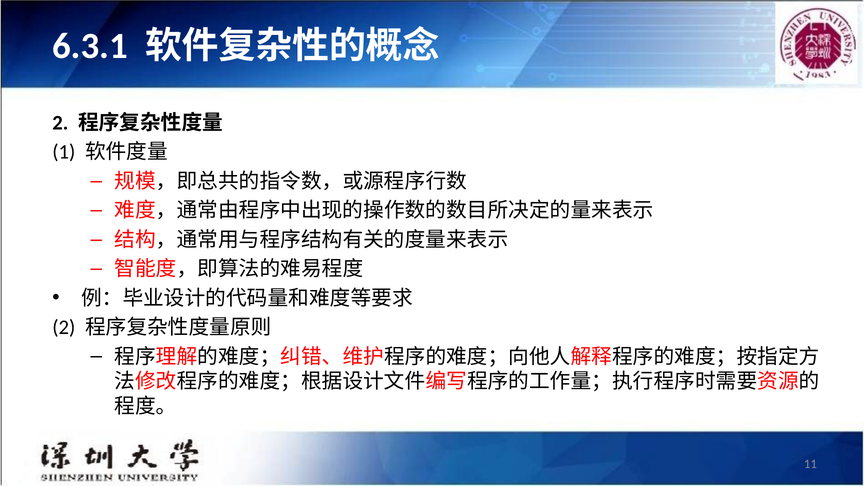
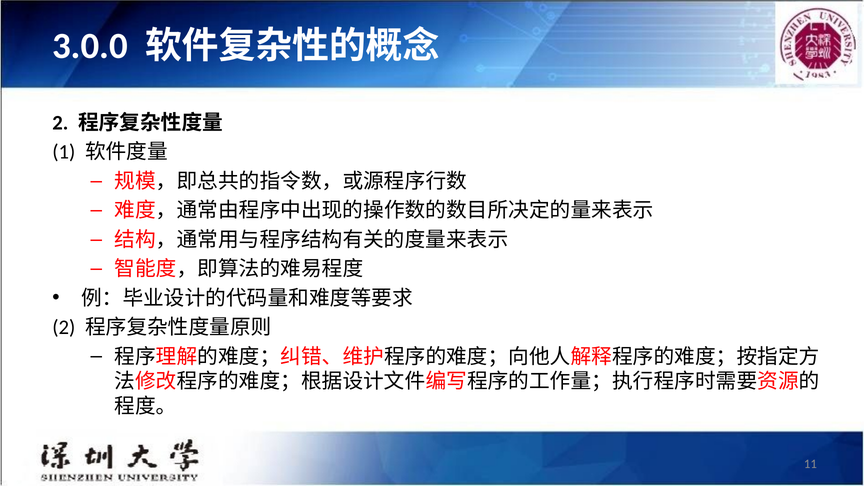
6.3.1: 6.3.1 -> 3.0.0 (90, 46)
